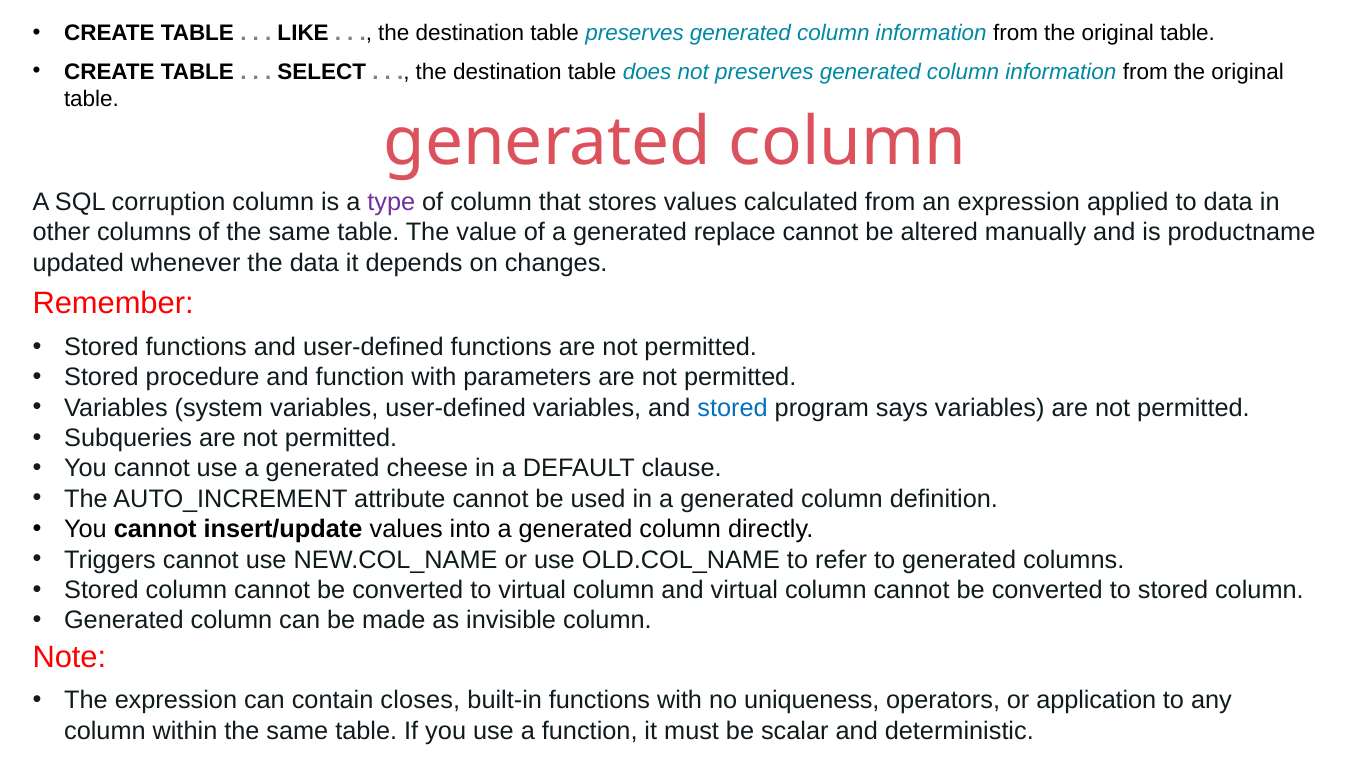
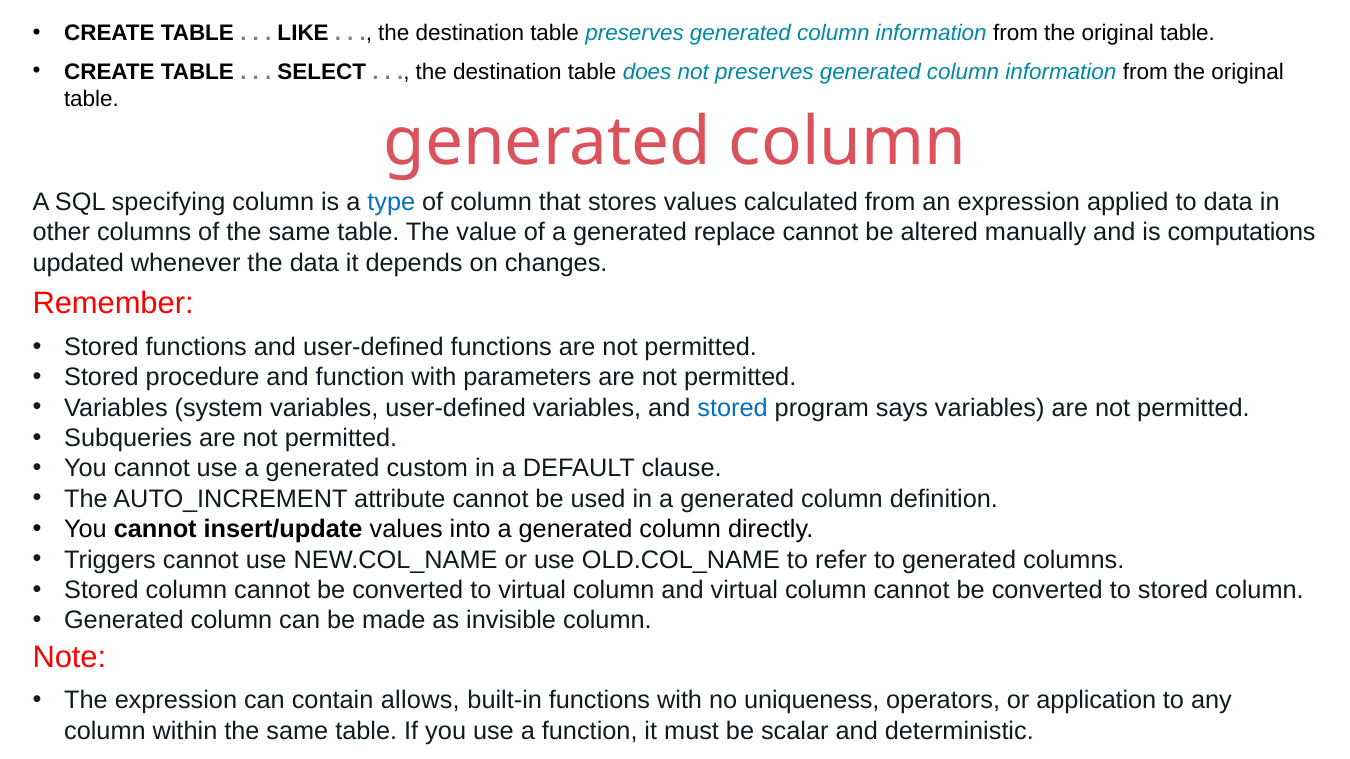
corruption: corruption -> specifying (168, 202)
type colour: purple -> blue (391, 202)
productname: productname -> computations (1242, 233)
cheese: cheese -> custom (427, 469)
closes: closes -> allows (420, 701)
